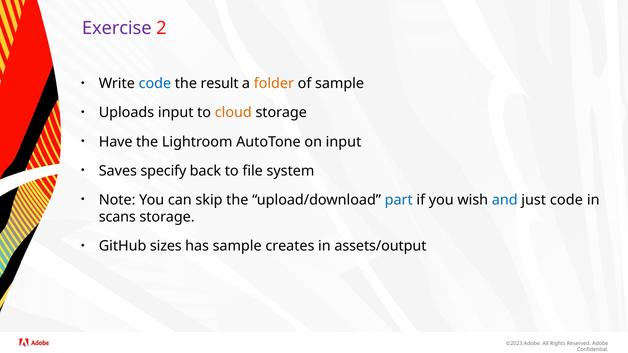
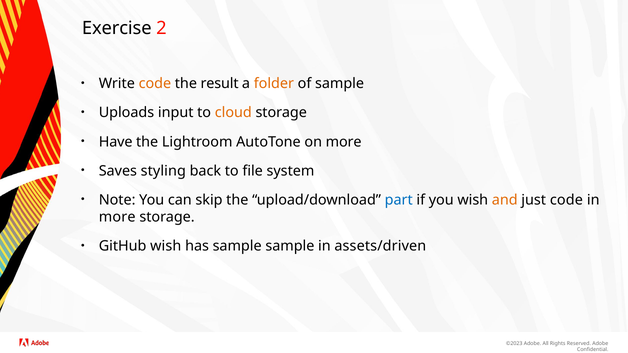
Exercise colour: purple -> black (117, 28)
code colour: blue -> orange (155, 84)
on input: input -> more (344, 142)
specify: specify -> styling (163, 171)
and colour: blue -> orange (505, 200)
scans: scans -> more (117, 217)
GitHub sizes: sizes -> wish (166, 246)
sample creates: creates -> sample (290, 246)
assets/output: assets/output -> assets/driven (380, 246)
